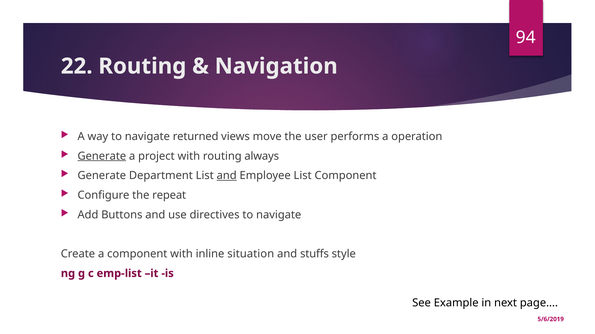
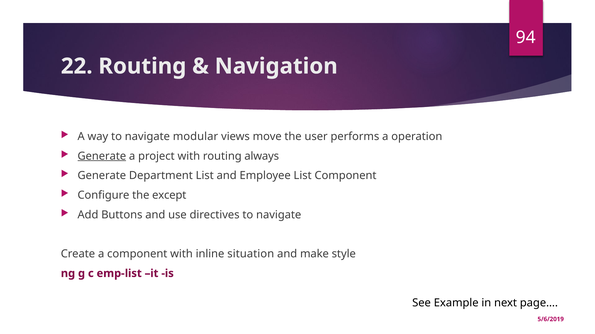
returned: returned -> modular (195, 137)
and underline: present -> none (227, 176)
repeat: repeat -> except (169, 196)
stuffs: stuffs -> make (314, 254)
